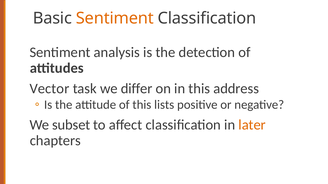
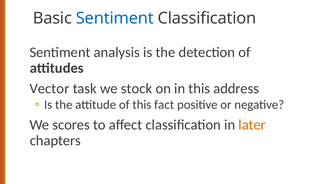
Sentiment colour: orange -> blue (115, 18)
differ: differ -> stock (137, 89)
lists: lists -> fact (164, 105)
subset: subset -> scores (71, 125)
